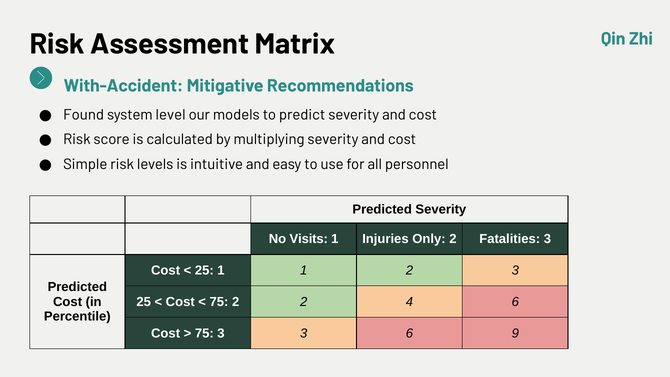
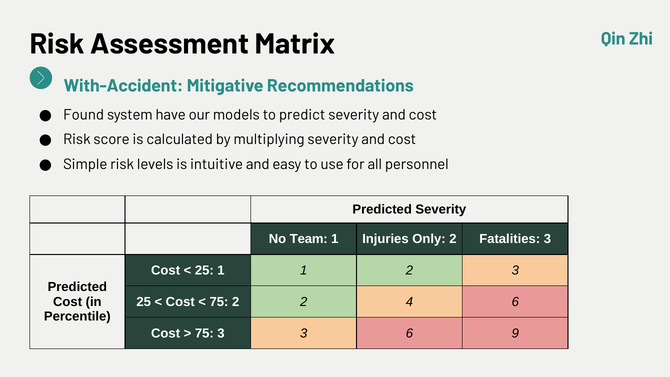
level: level -> have (171, 115)
Visits: Visits -> Team (309, 239)
